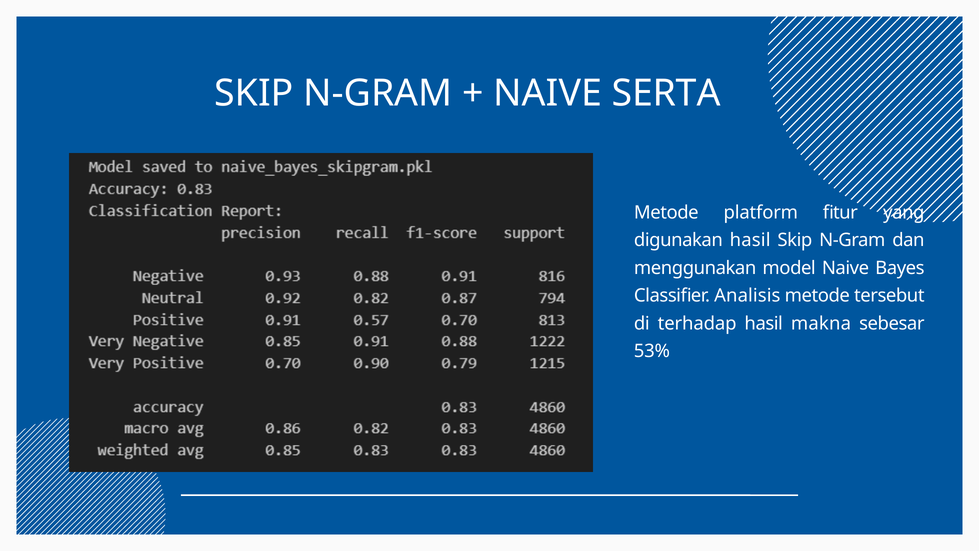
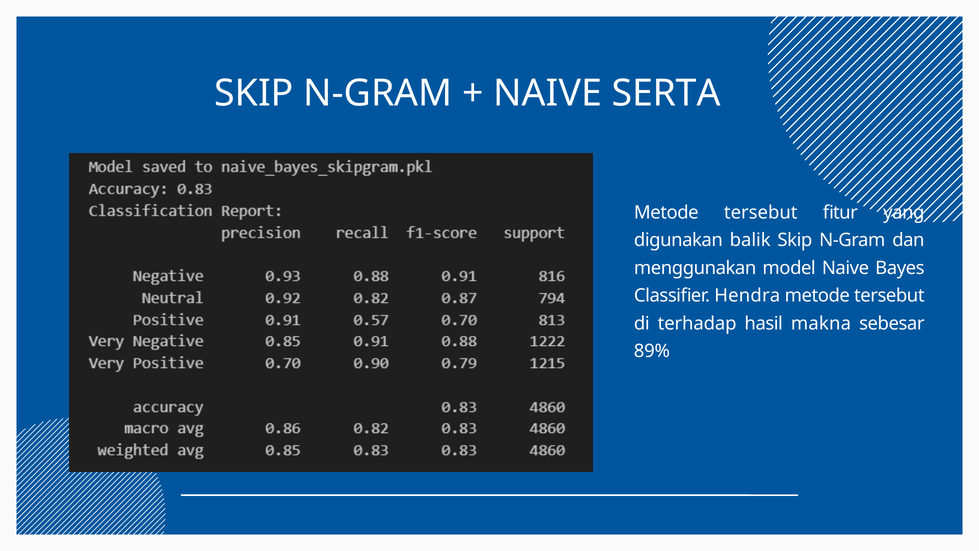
platform: platform -> tersebut (761, 212)
digunakan hasil: hasil -> balik (750, 240)
Analisis: Analisis -> Hendra (747, 296)
53%: 53% -> 89% (652, 351)
